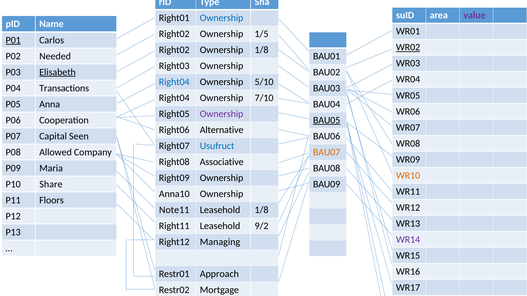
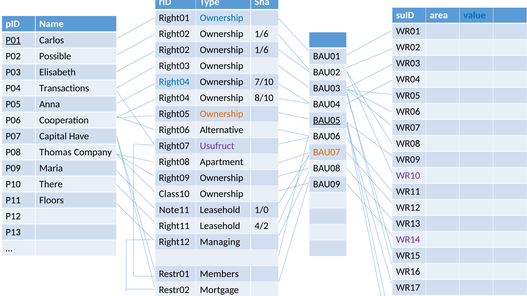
value colour: purple -> blue (475, 15)
1/5: 1/5 -> 1/6 (262, 34)
WR02 underline: present -> none (408, 47)
1/8: 1/8 -> 1/6 (262, 50)
Needed: Needed -> Possible (55, 56)
Elisabeth underline: present -> none (58, 72)
5/10: 5/10 -> 7/10 (264, 82)
7/10: 7/10 -> 8/10 (264, 98)
Ownership colour: purple -> orange (222, 114)
Seen: Seen -> Have (79, 136)
Usufruct colour: blue -> purple (217, 146)
Allowed: Allowed -> Thomas (55, 152)
Associative: Associative -> Apartment (222, 162)
WR10 colour: orange -> purple (408, 176)
Share: Share -> There (51, 184)
Anna10: Anna10 -> Class10 (174, 194)
Leasehold 1/8: 1/8 -> 1/0 (262, 210)
9/2: 9/2 -> 4/2 (262, 226)
Approach: Approach -> Members (219, 274)
